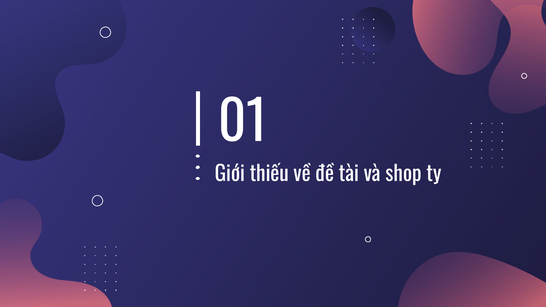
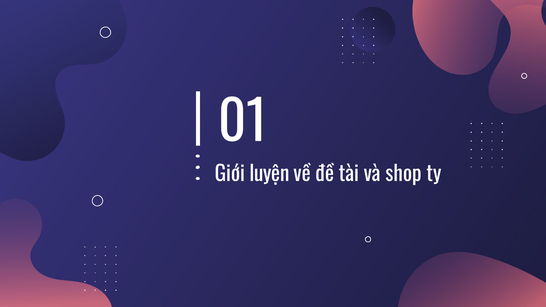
thiếu: thiếu -> luyện (269, 174)
